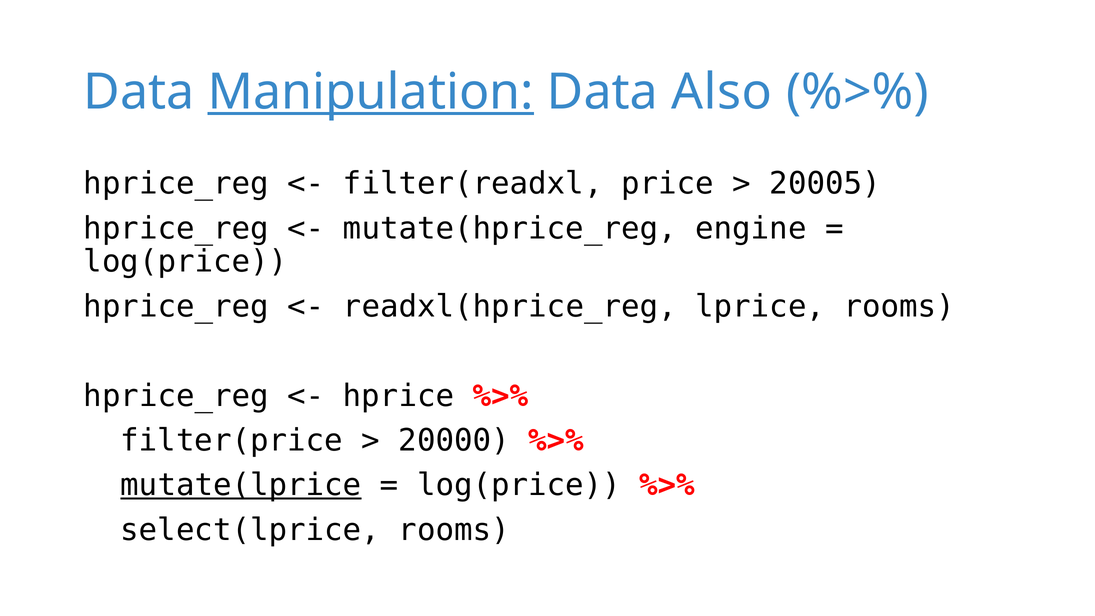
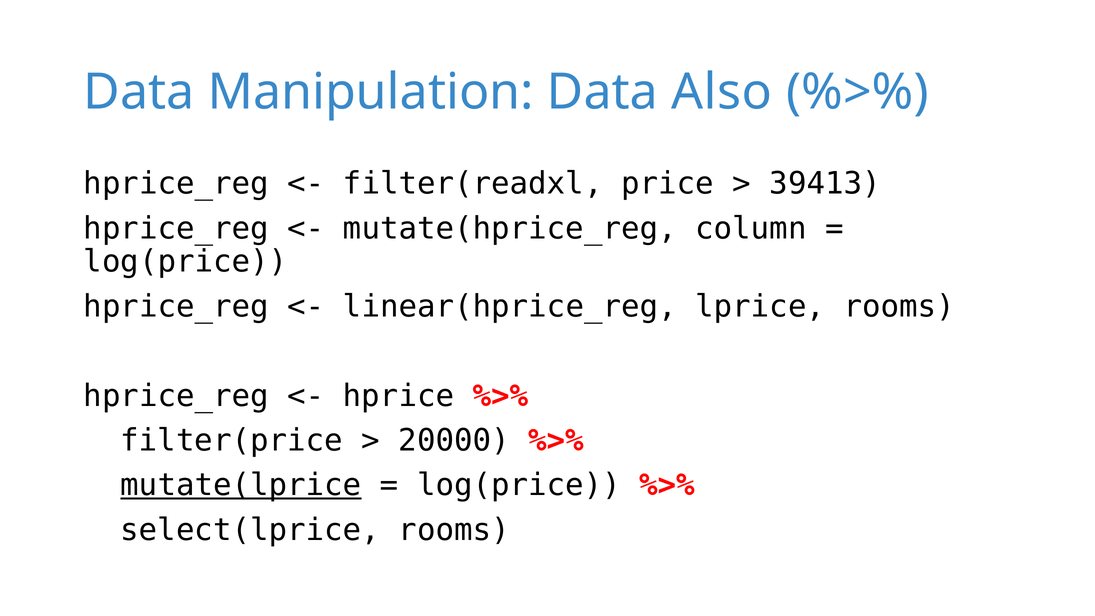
Manipulation underline: present -> none (371, 92)
20005: 20005 -> 39413 (825, 184)
engine: engine -> column (751, 228)
readxl(hprice_reg: readxl(hprice_reg -> linear(hprice_reg (510, 306)
